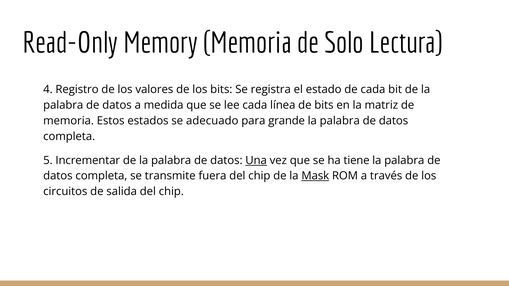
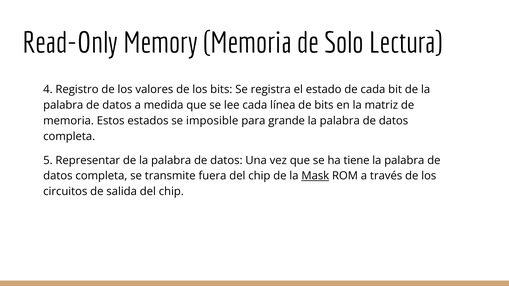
adecuado: adecuado -> imposible (212, 121)
Incrementar: Incrementar -> Representar (88, 161)
Una underline: present -> none (256, 161)
